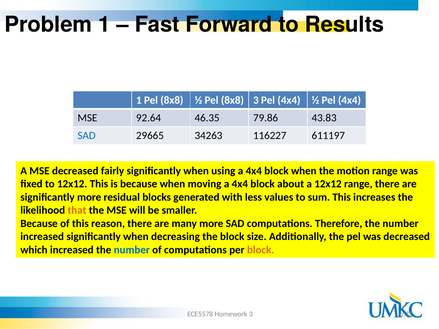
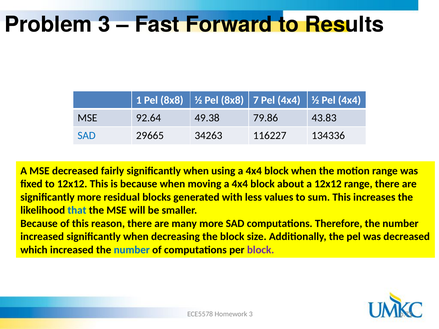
Problem 1: 1 -> 3 (104, 25)
8x8 3: 3 -> 7 (256, 100)
46.35: 46.35 -> 49.38 (207, 118)
611197: 611197 -> 134336 (328, 136)
that colour: orange -> blue (77, 210)
block colour: orange -> purple (261, 250)
